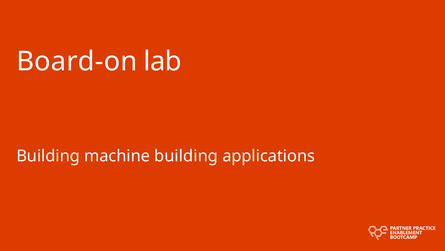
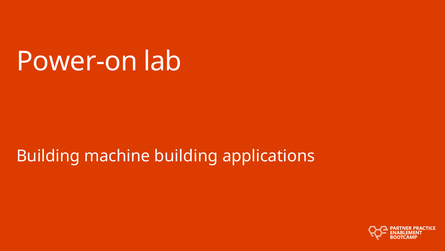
Board-on: Board-on -> Power-on (77, 61)
